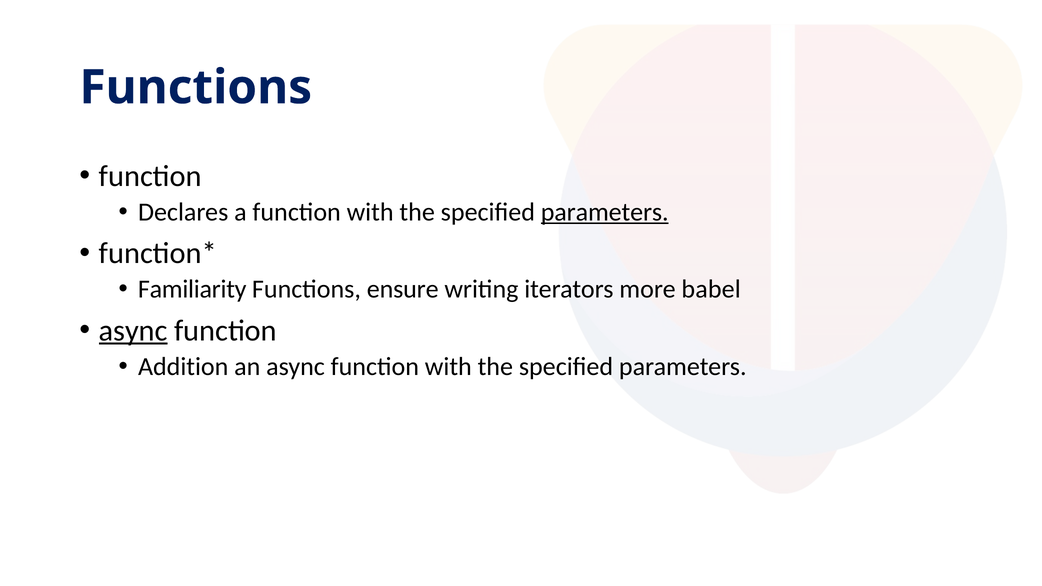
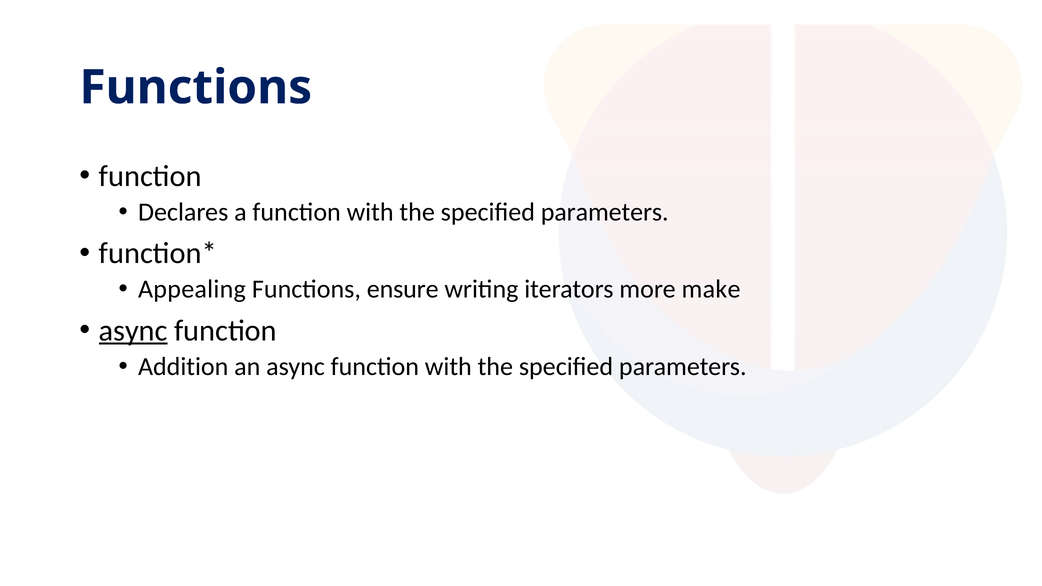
parameters underline: present -> none (605, 212)
Familiarity: Familiarity -> Appealing (192, 289)
babel: babel -> make (711, 289)
